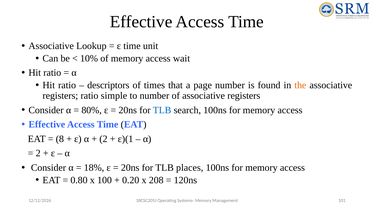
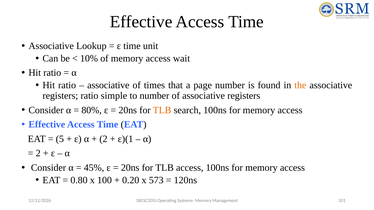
descriptors: descriptors -> associative (108, 85)
TLB colour: blue -> orange (162, 110)
8: 8 -> 5 (60, 139)
18%: 18% -> 45% (94, 168)
TLB places: places -> access (190, 168)
208: 208 -> 573 (156, 180)
